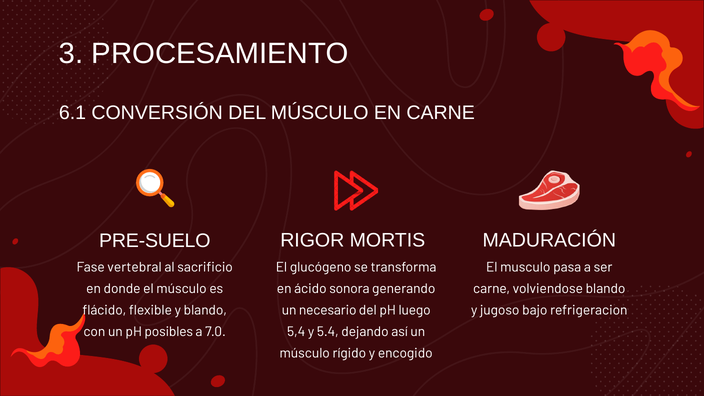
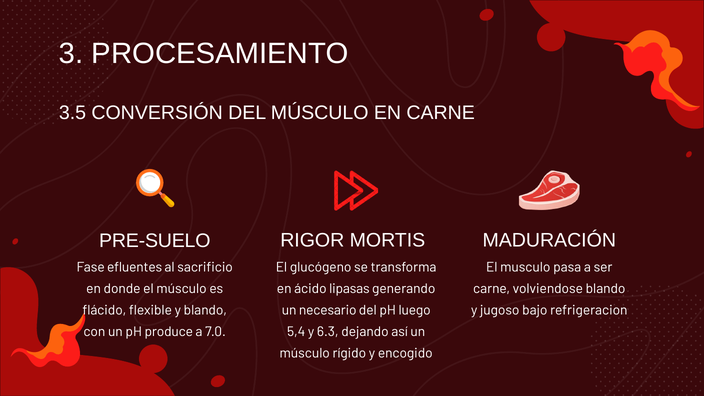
6.1: 6.1 -> 3.5 (73, 113)
vertebral: vertebral -> efluentes (135, 267)
sonora: sonora -> lipasas (349, 289)
posibles: posibles -> produce (169, 332)
5.4: 5.4 -> 6.3 (328, 332)
